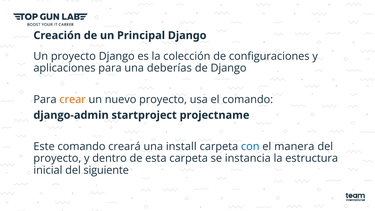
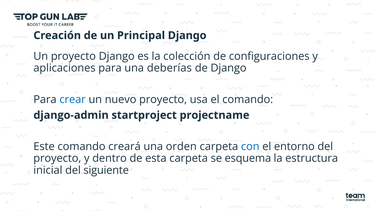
crear colour: orange -> blue (73, 99)
install: install -> orden (181, 147)
manera: manera -> entorno (294, 147)
instancia: instancia -> esquema (248, 158)
